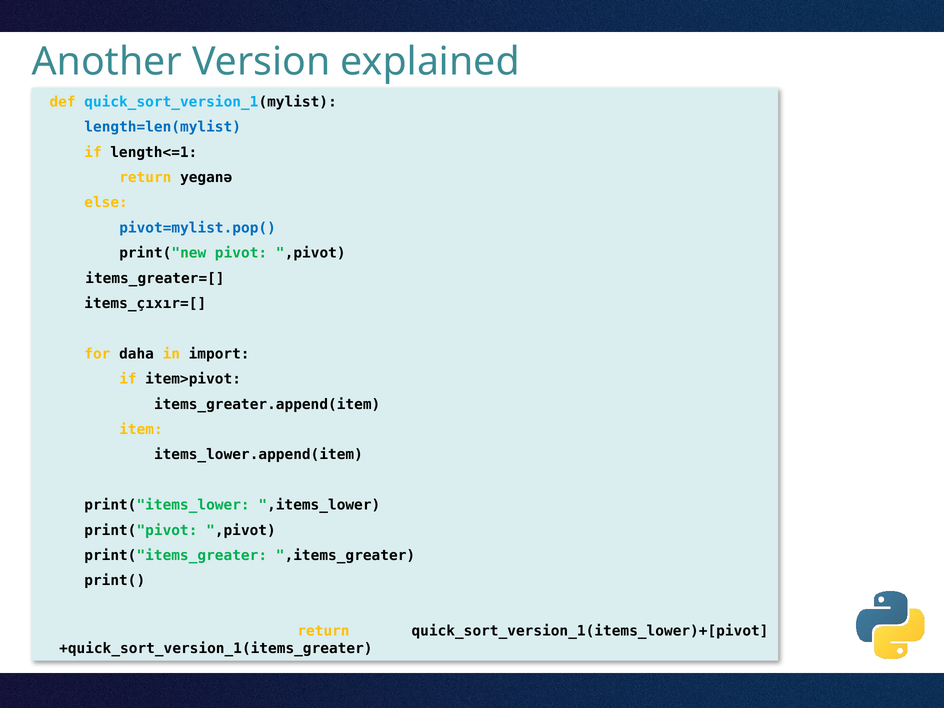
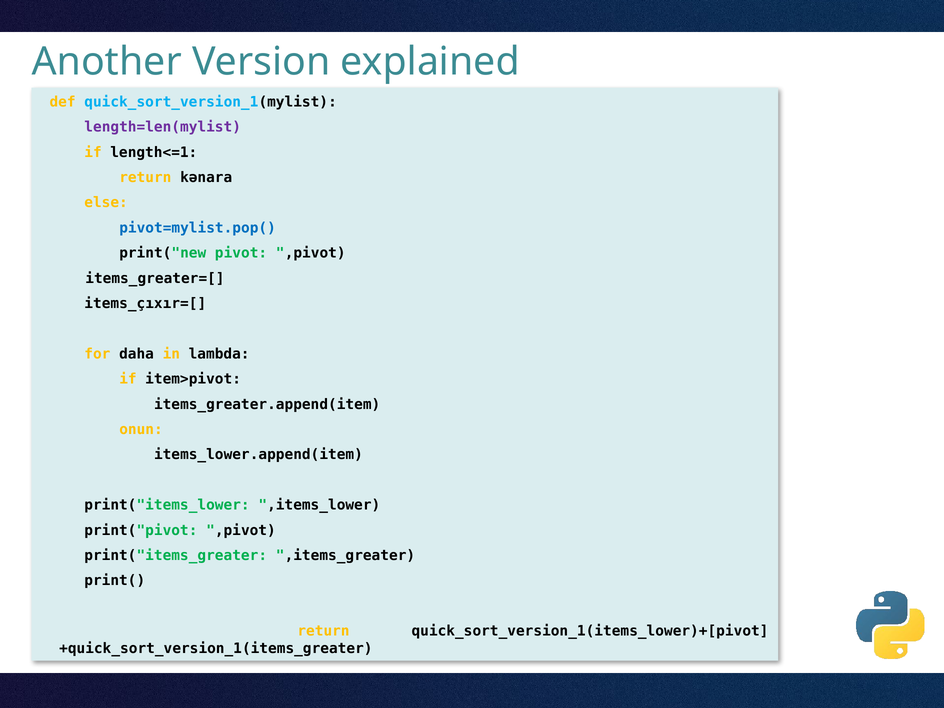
length=len(mylist colour: blue -> purple (163, 127)
yeganə: yeganə -> kənara (206, 178)
import: import -> lambda (219, 354)
item: item -> onun (141, 430)
